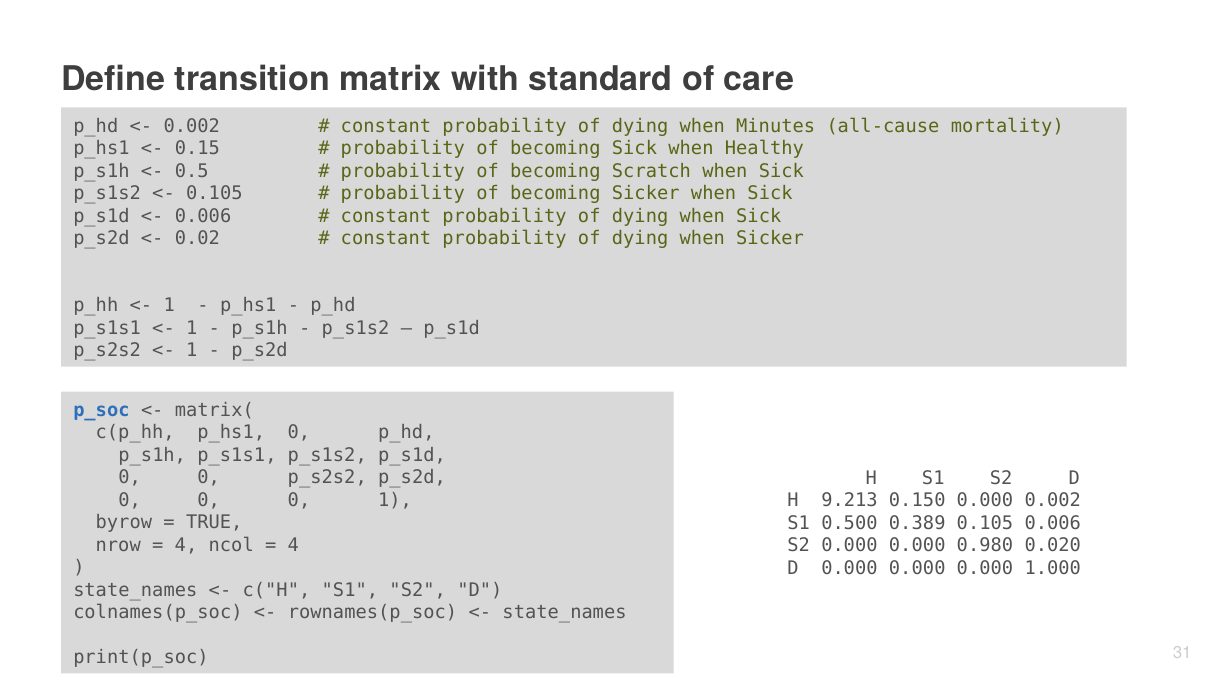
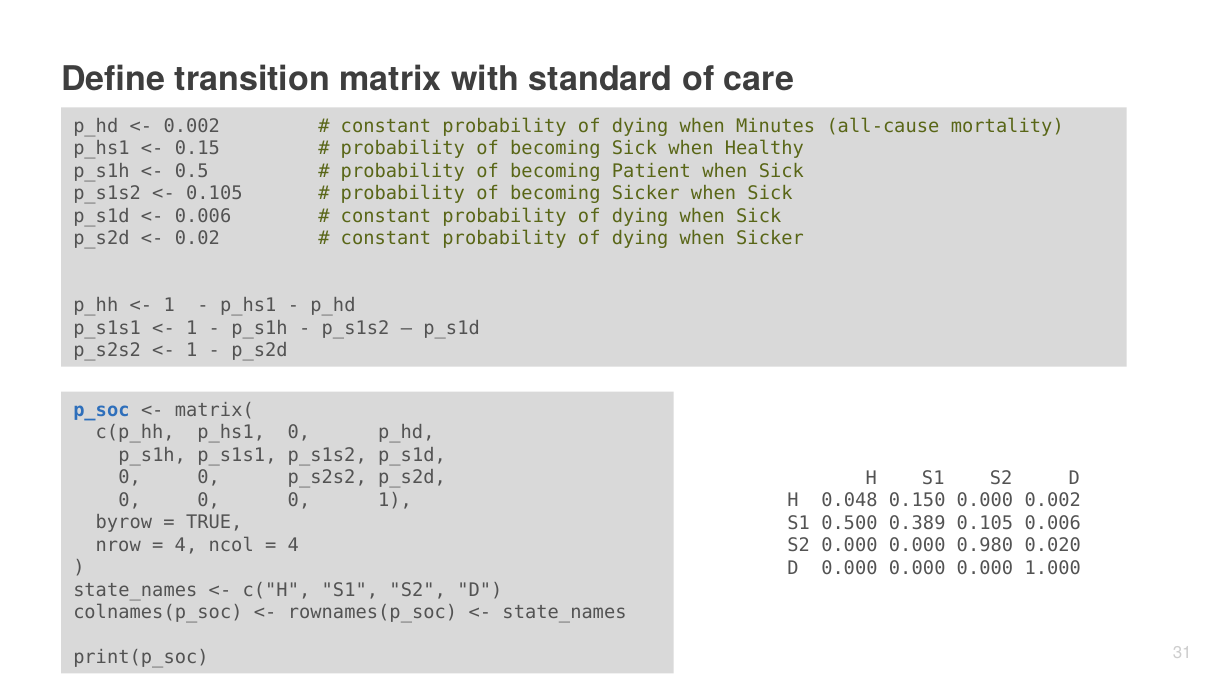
Scratch: Scratch -> Patient (651, 171)
9.213: 9.213 -> 0.048 (849, 501)
